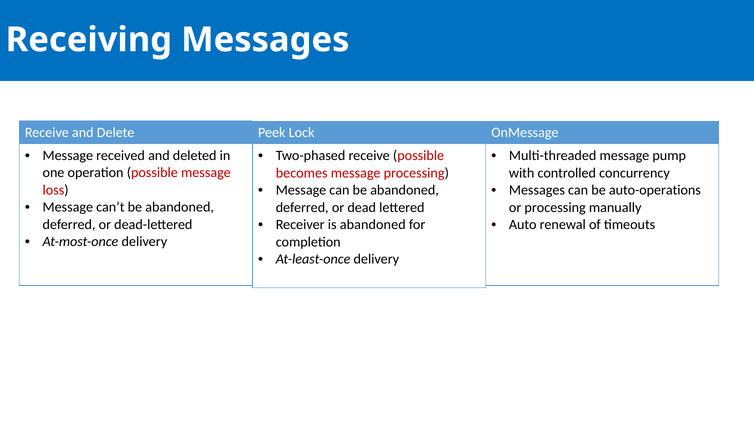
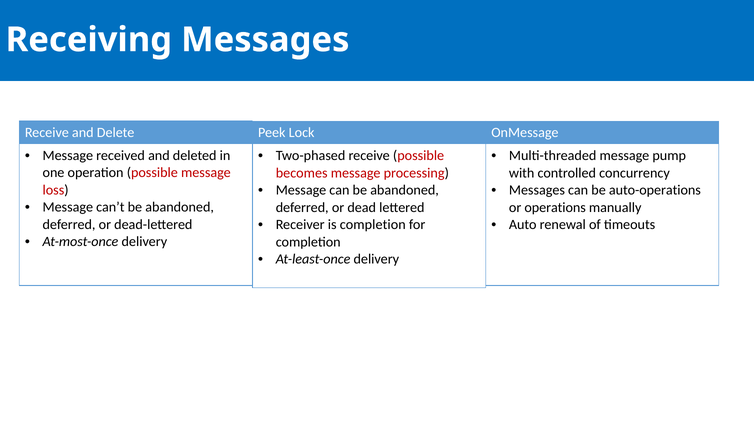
or processing: processing -> operations (555, 208)
is abandoned: abandoned -> completion (373, 225)
